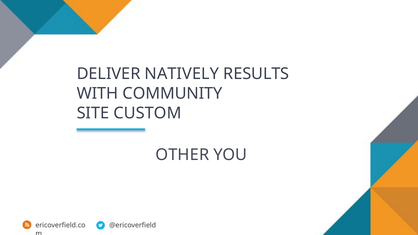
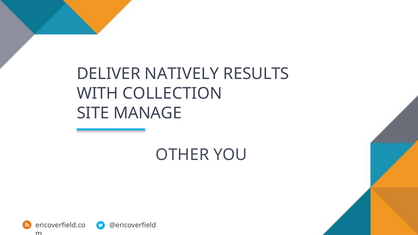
COMMUNITY: COMMUNITY -> COLLECTION (172, 94)
CUSTOM: CUSTOM -> MANAGE (148, 113)
